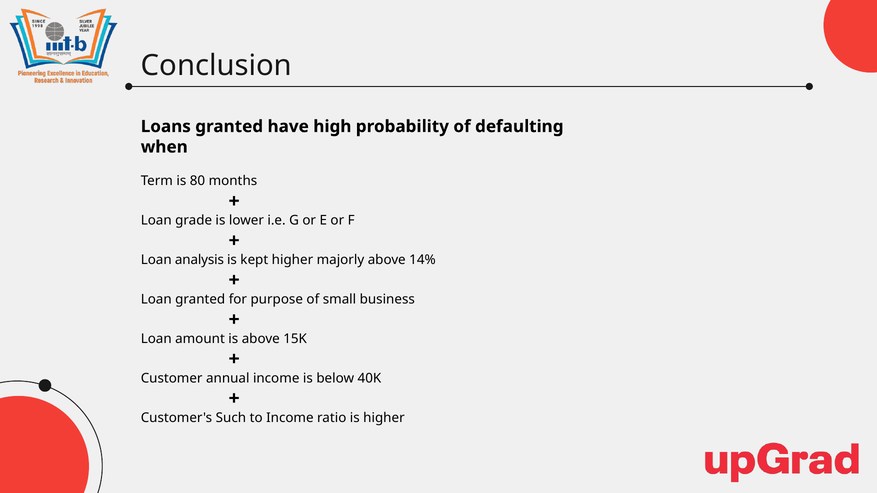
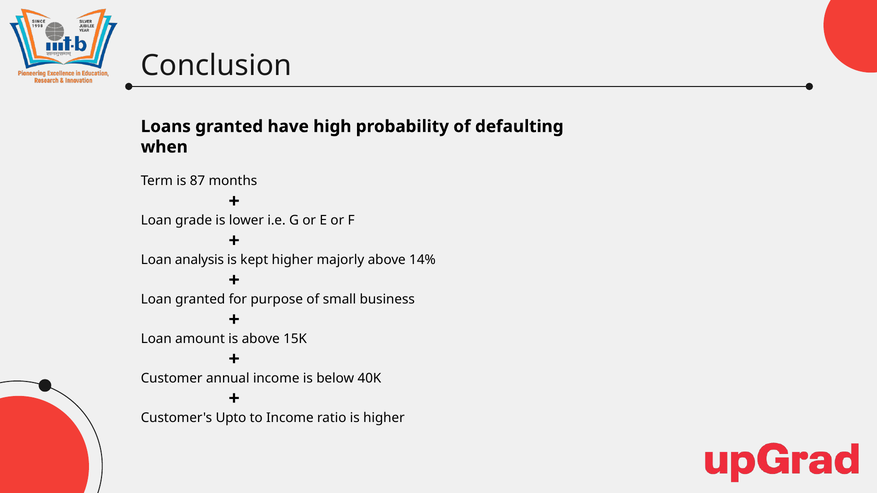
80: 80 -> 87 (197, 181)
Such: Such -> Upto (231, 418)
